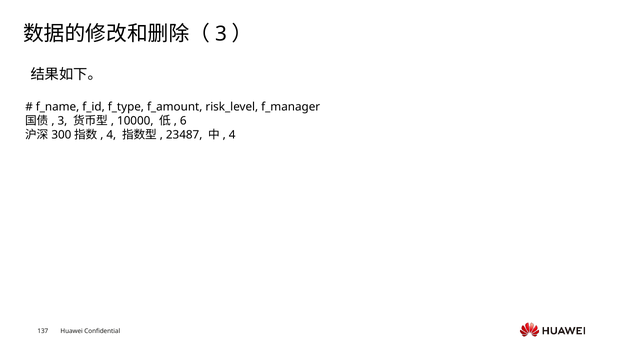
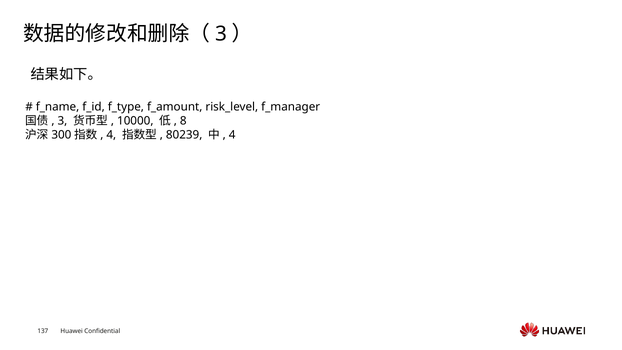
6: 6 -> 8 (183, 121)
23487: 23487 -> 80239 (184, 135)
